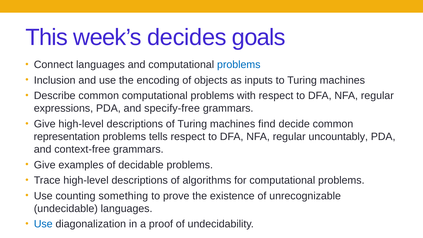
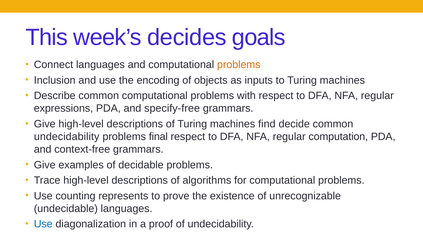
problems colour: blue -> orange (239, 65)
representation: representation -> undecidability (67, 137)
tells: tells -> final (158, 137)
uncountably: uncountably -> computation (338, 137)
something: something -> represents (123, 196)
